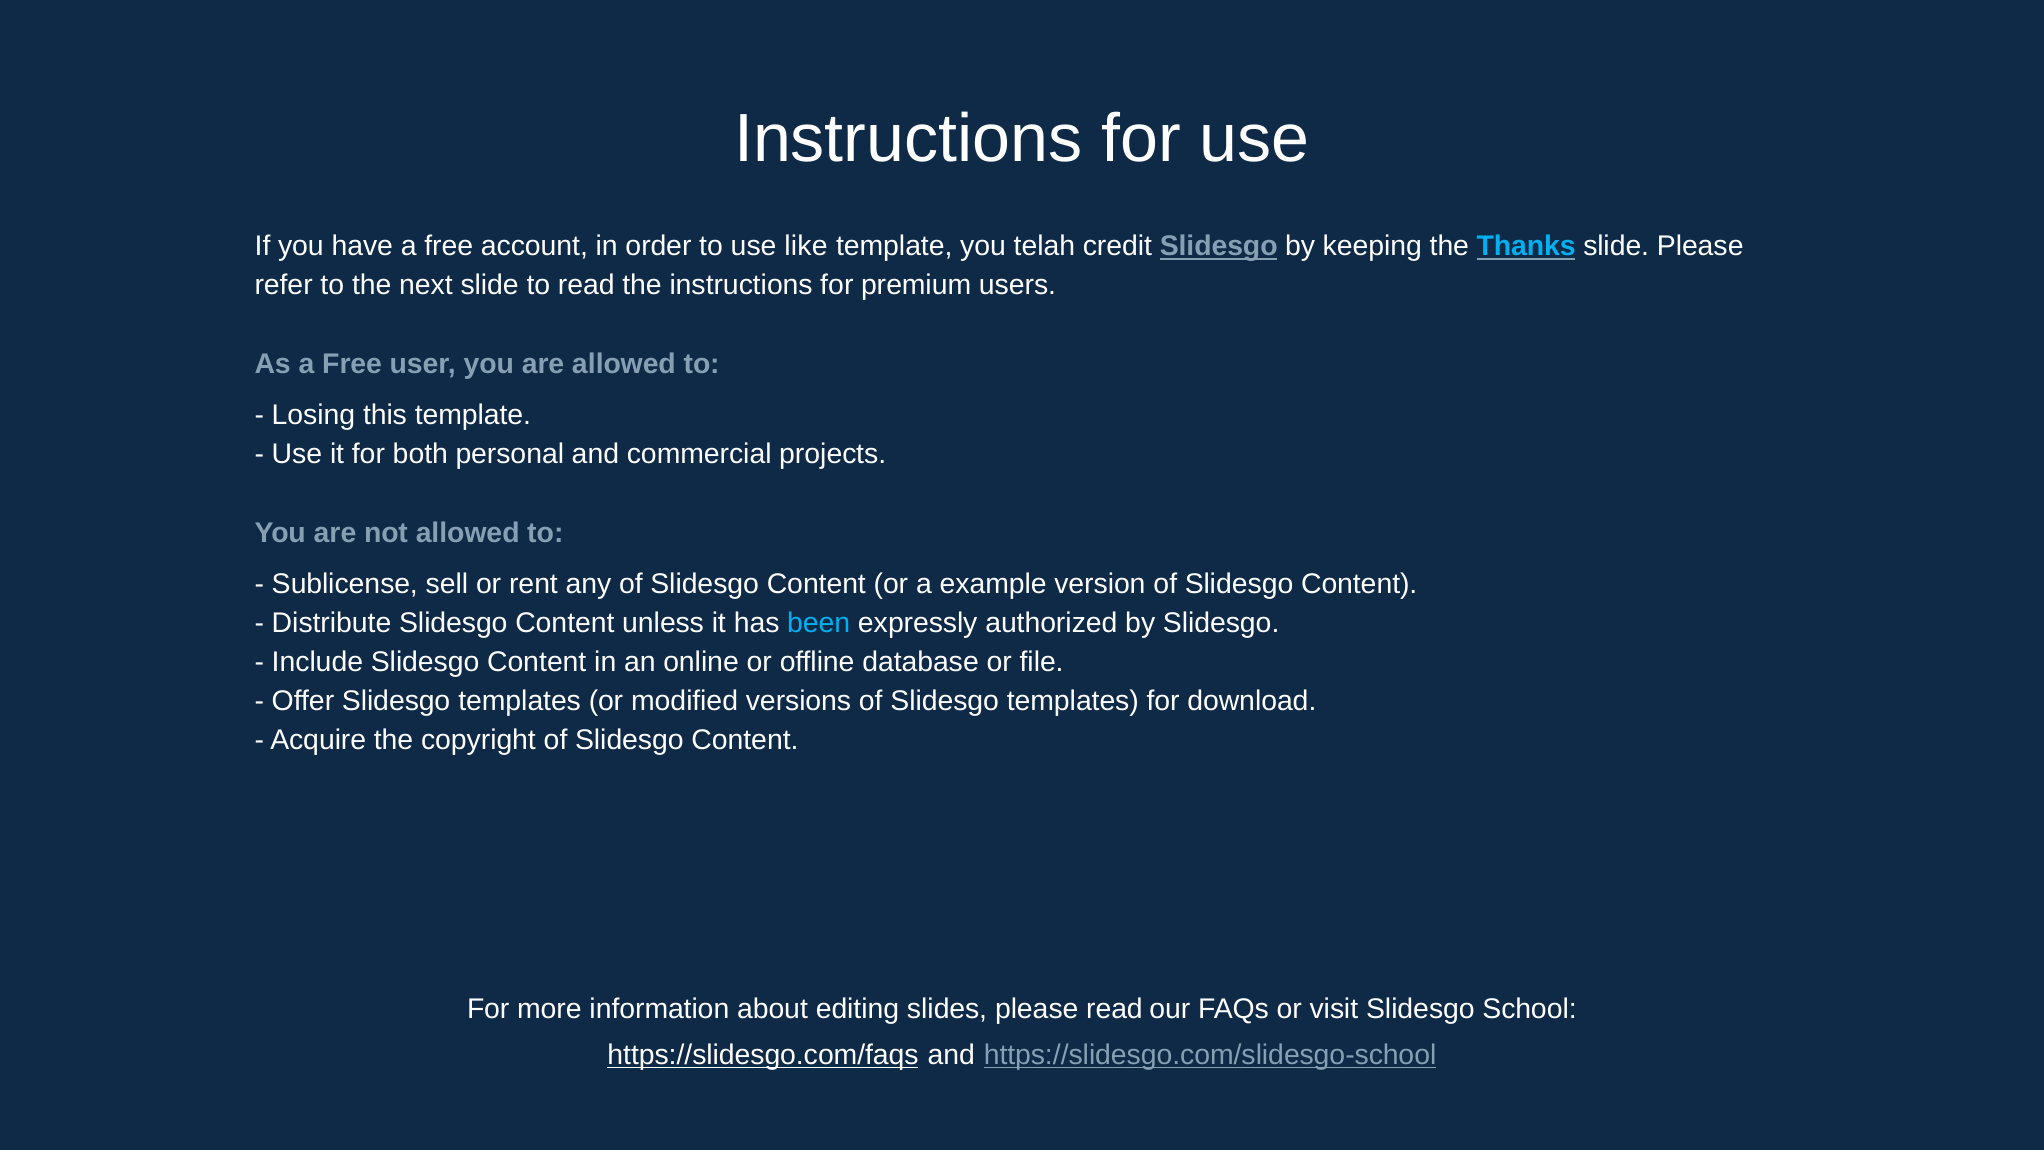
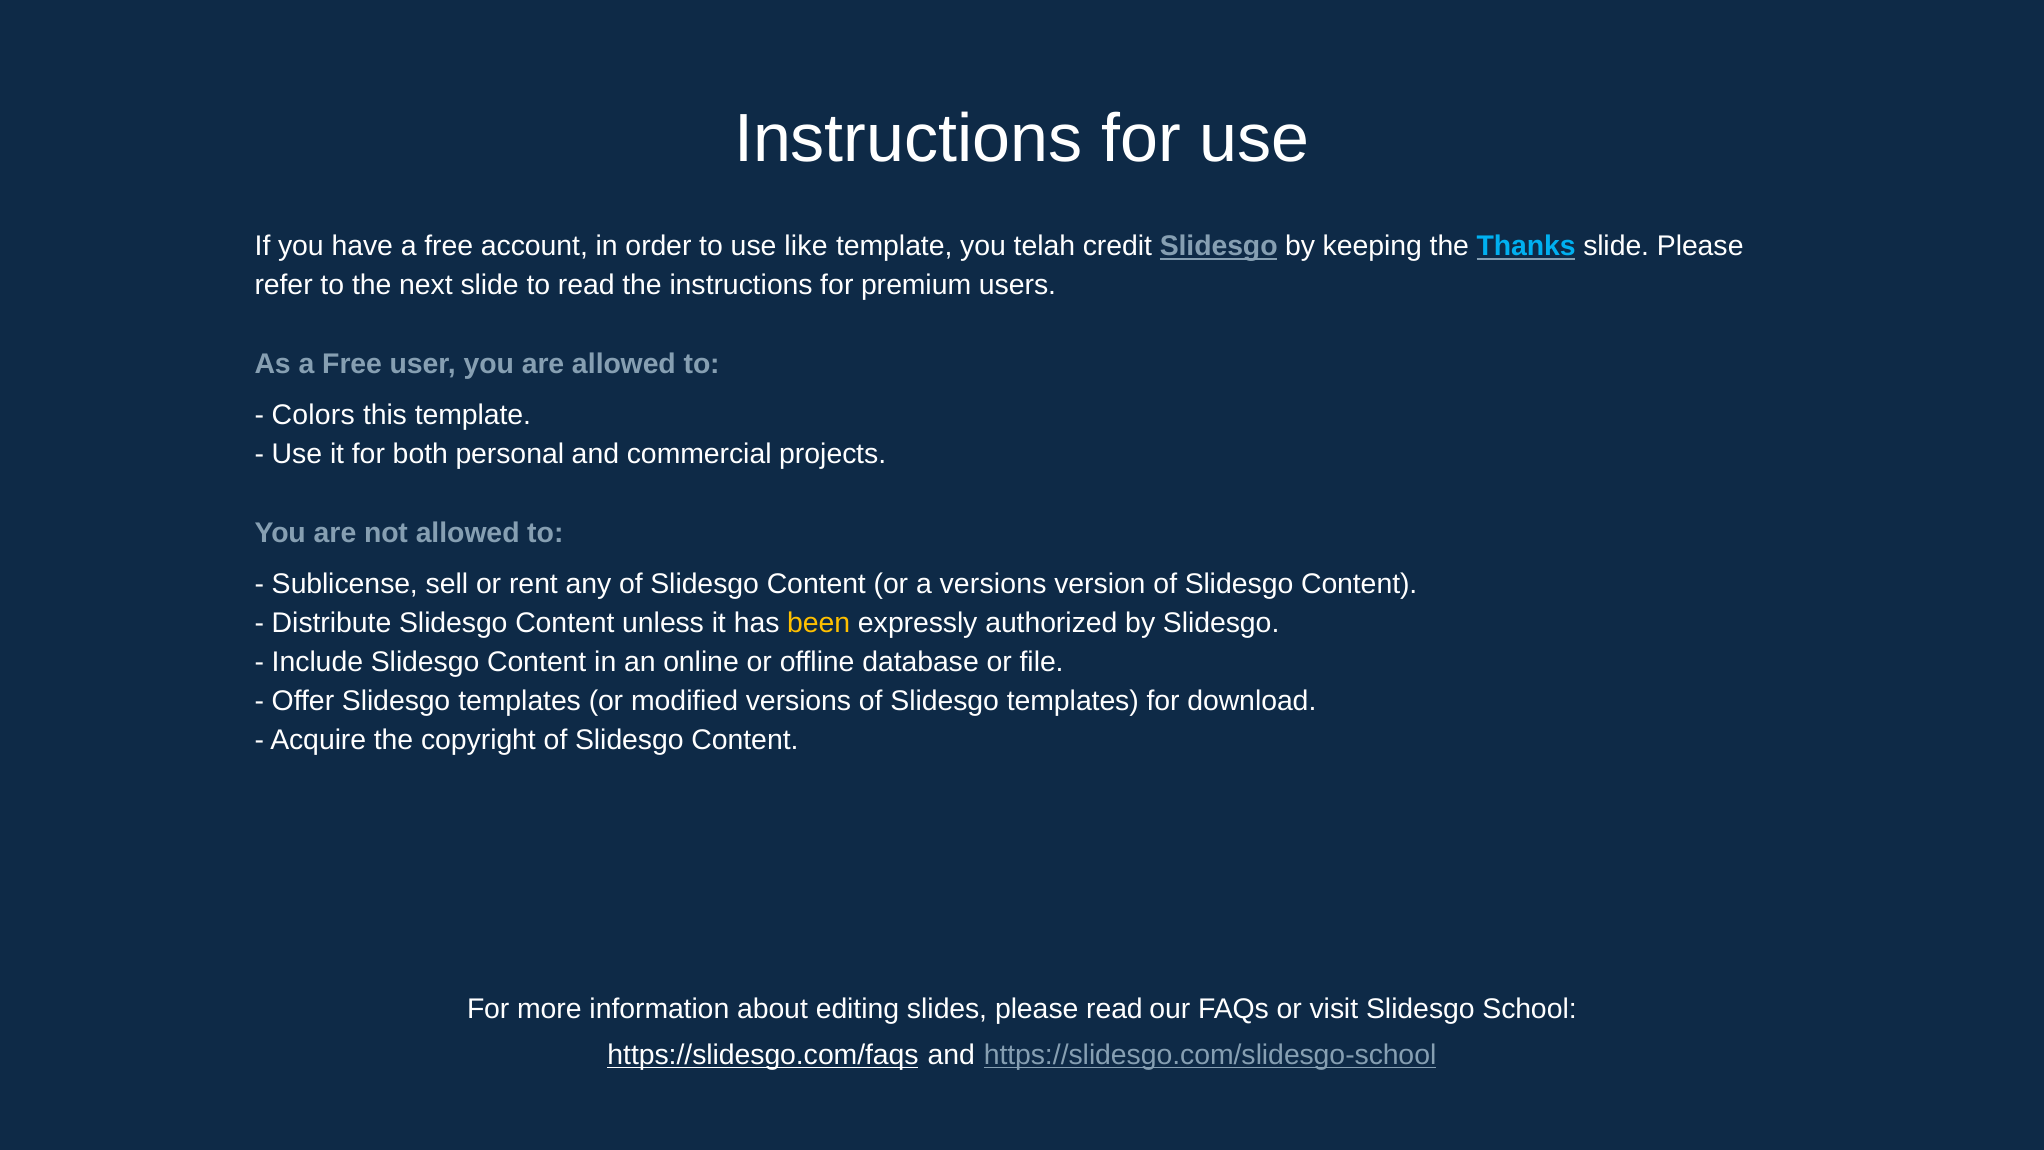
Losing: Losing -> Colors (313, 415)
a example: example -> versions (993, 584)
been colour: light blue -> yellow (819, 623)
